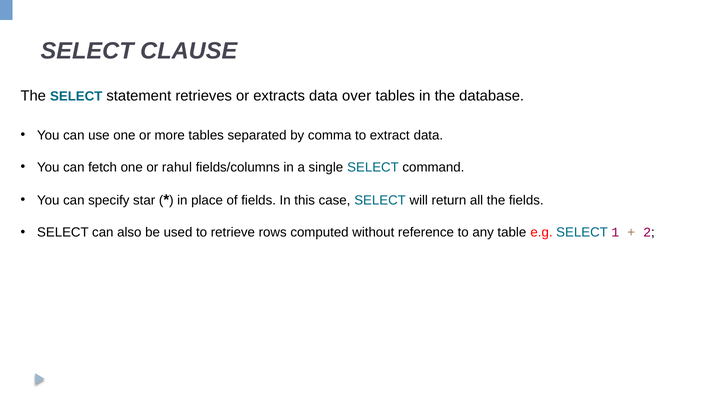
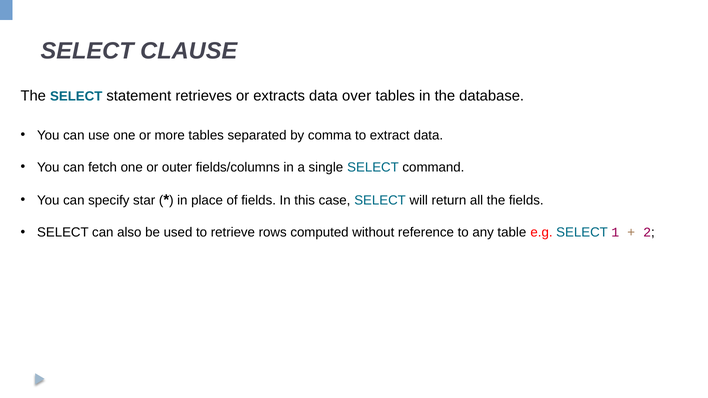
rahul: rahul -> outer (177, 167)
